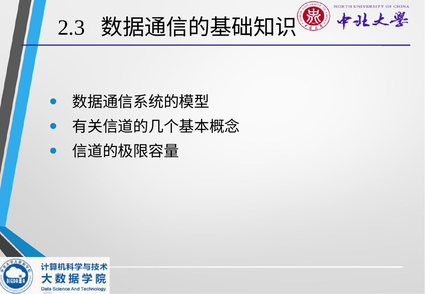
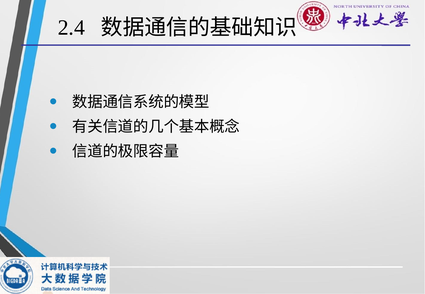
2.3: 2.3 -> 2.4 (71, 28)
